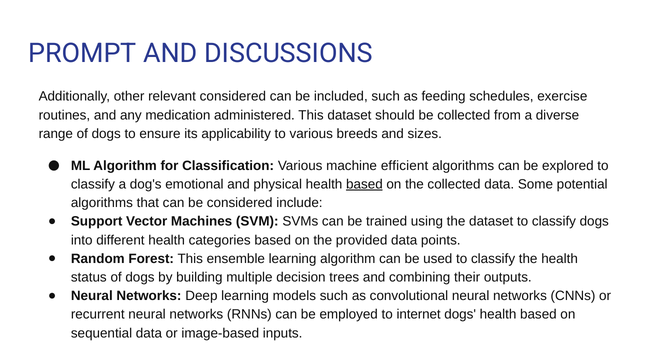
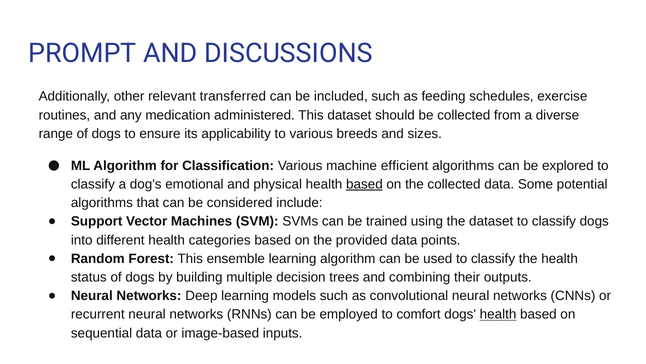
relevant considered: considered -> transferred (233, 96)
internet: internet -> comfort (419, 314)
health underline: none -> present (498, 314)
